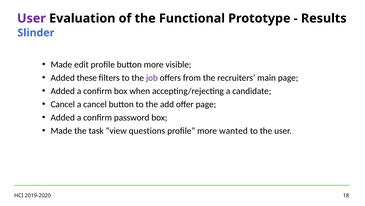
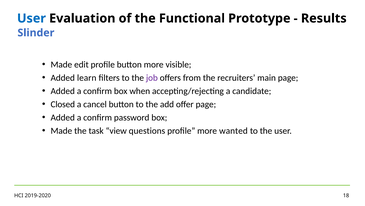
User colour: purple -> blue (31, 18)
these: these -> learn (87, 78)
Cancel: Cancel -> Closed (63, 104)
